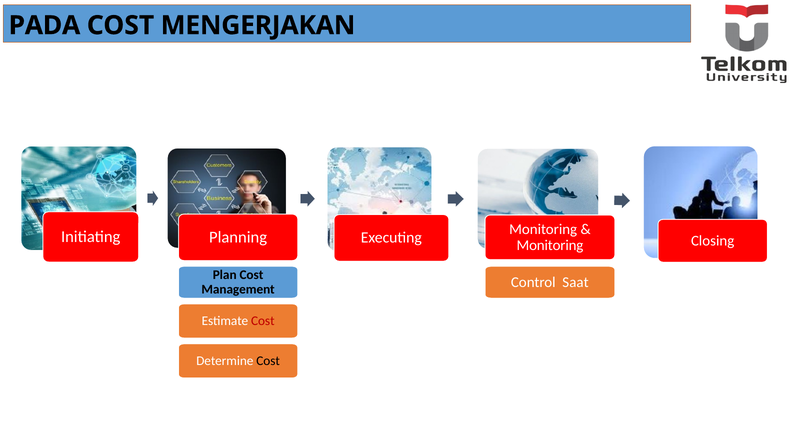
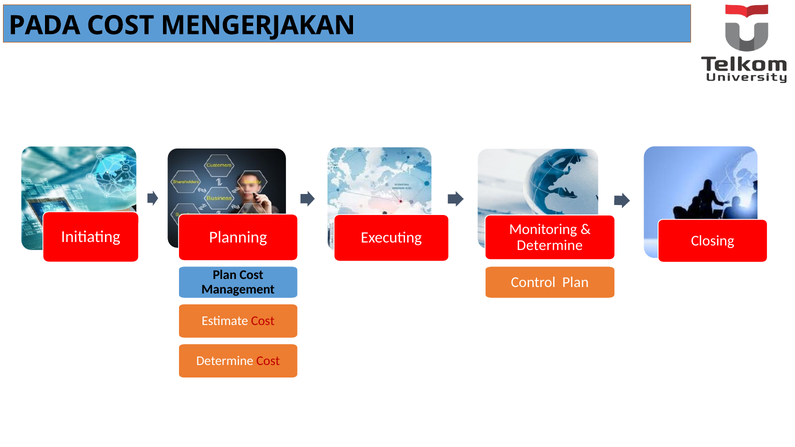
Monitoring: Monitoring -> Determine (550, 245)
Control Saat: Saat -> Plan (576, 282)
Cost colour: black -> red (268, 361)
